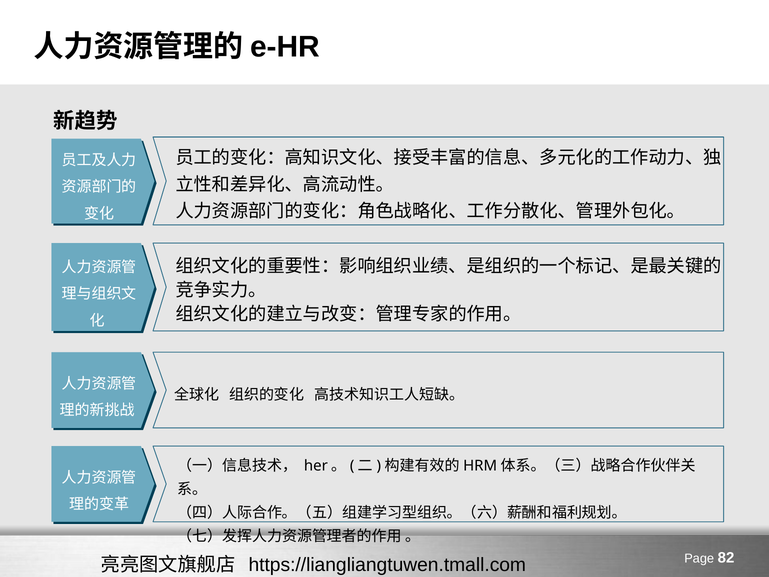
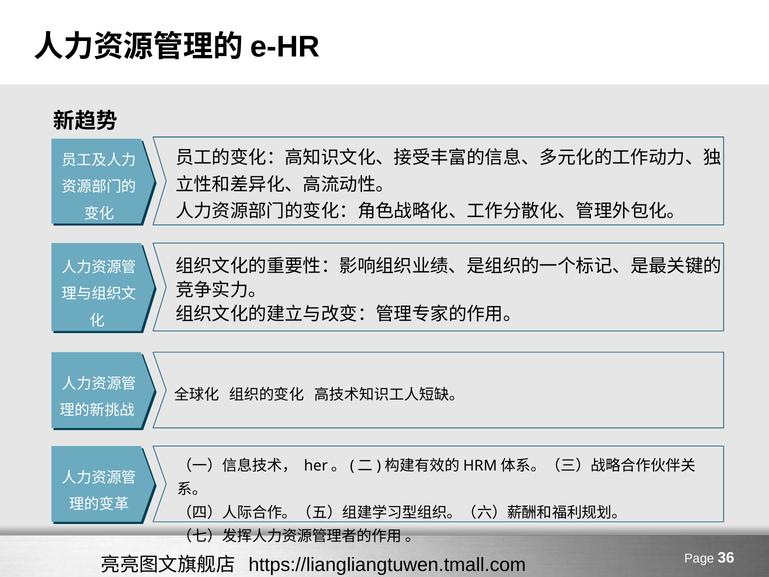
82: 82 -> 36 (726, 557)
